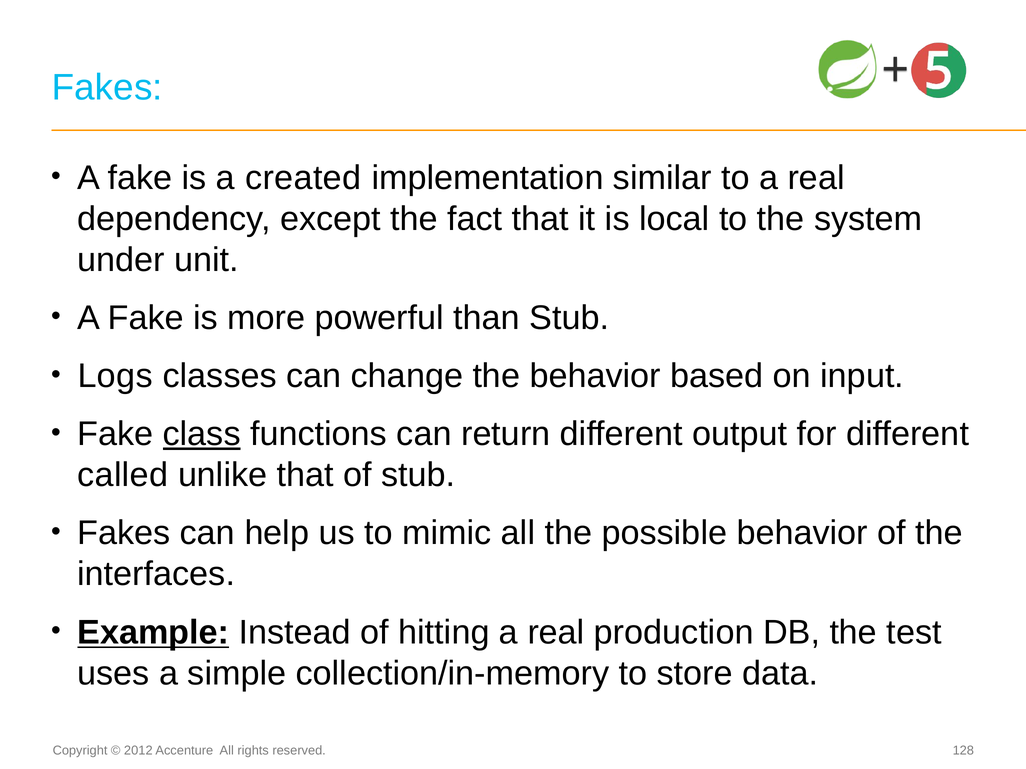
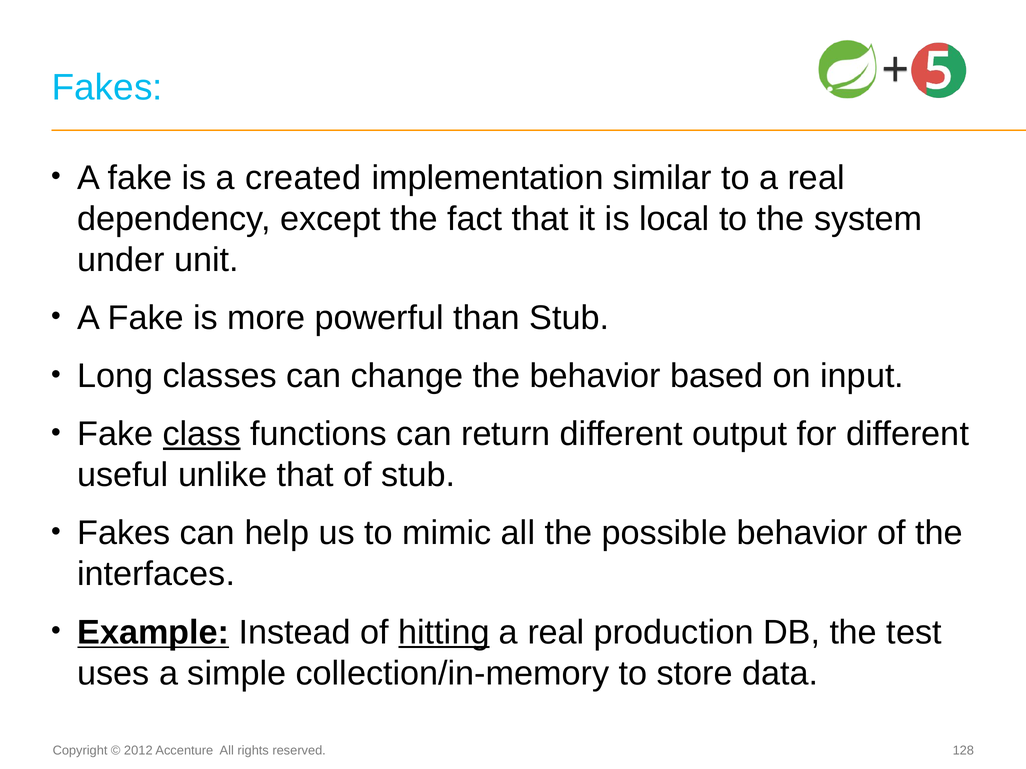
Logs: Logs -> Long (115, 376)
called: called -> useful (123, 475)
hitting underline: none -> present (444, 633)
